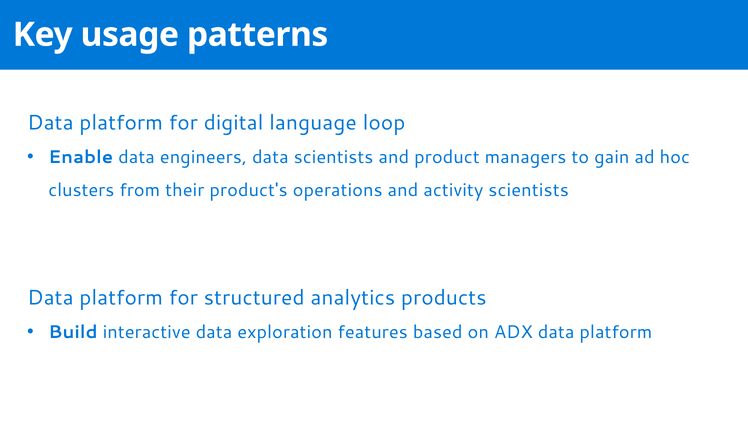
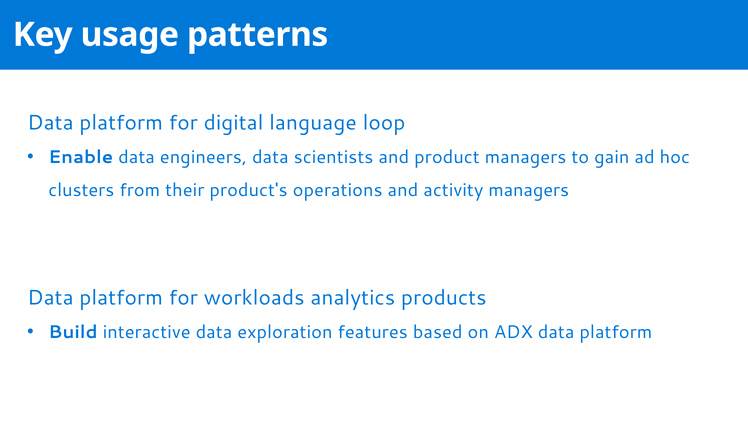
activity scientists: scientists -> managers (529, 190)
structured: structured -> workloads (254, 298)
